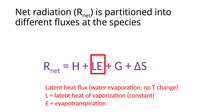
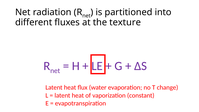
species: species -> texture (125, 22)
